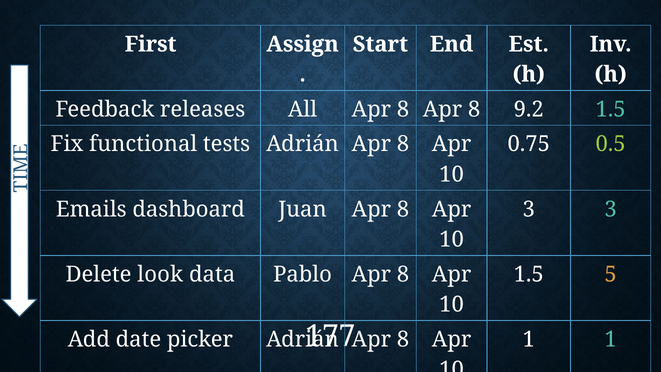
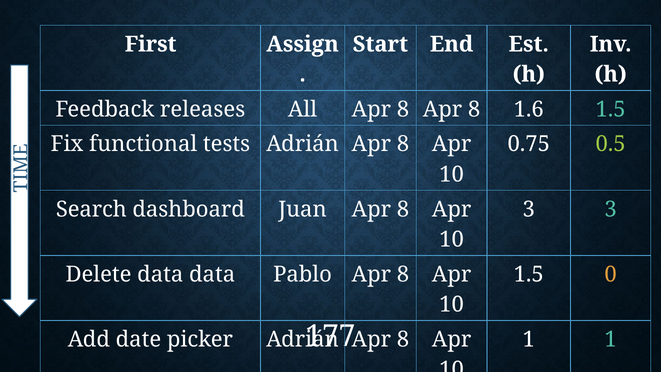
9.2: 9.2 -> 1.6 (529, 109)
Emails: Emails -> Search (91, 209)
Delete look: look -> data (160, 274)
5: 5 -> 0 (611, 274)
